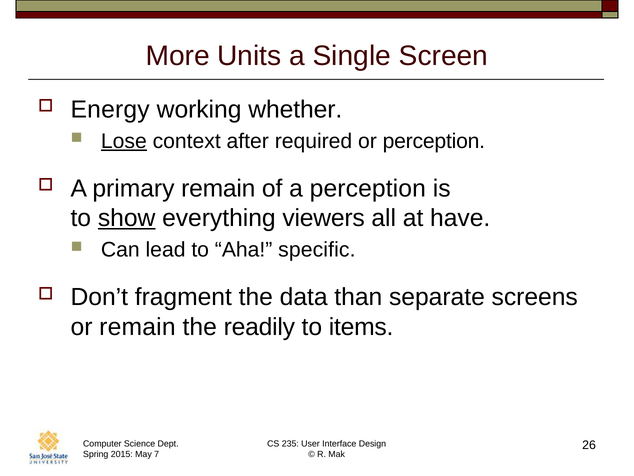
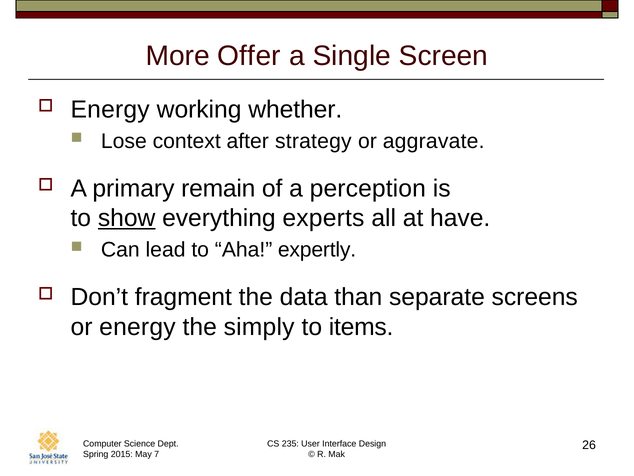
Units: Units -> Offer (249, 56)
Lose underline: present -> none (124, 141)
required: required -> strategy (313, 141)
or perception: perception -> aggravate (434, 141)
viewers: viewers -> experts (323, 218)
specific: specific -> expertly (317, 249)
or remain: remain -> energy (137, 327)
readily: readily -> simply (259, 327)
